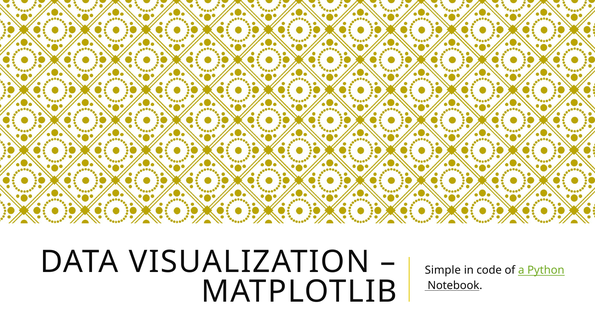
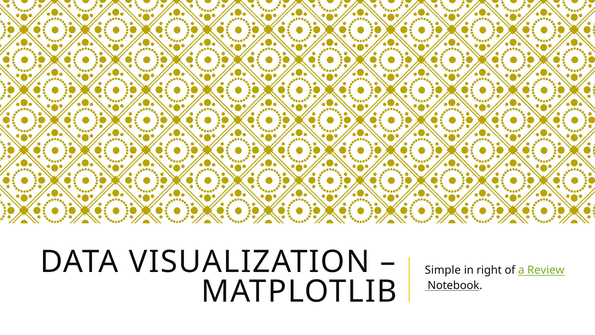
code: code -> right (489, 270)
Python: Python -> Review (546, 270)
